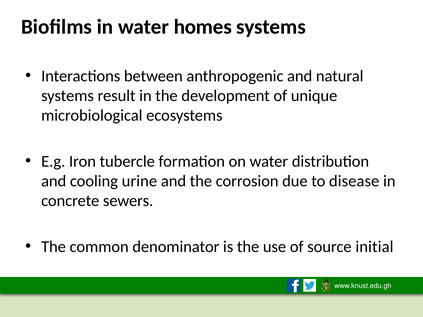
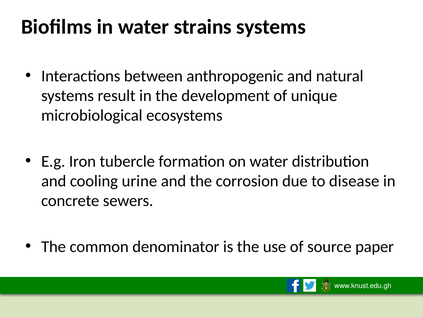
homes: homes -> strains (203, 27)
initial: initial -> paper (375, 247)
